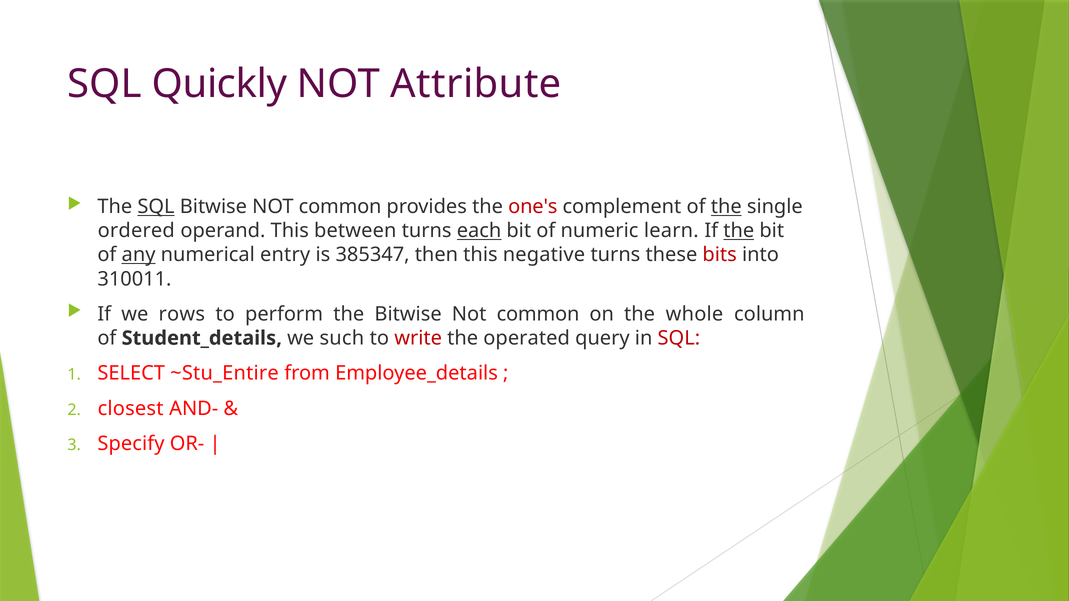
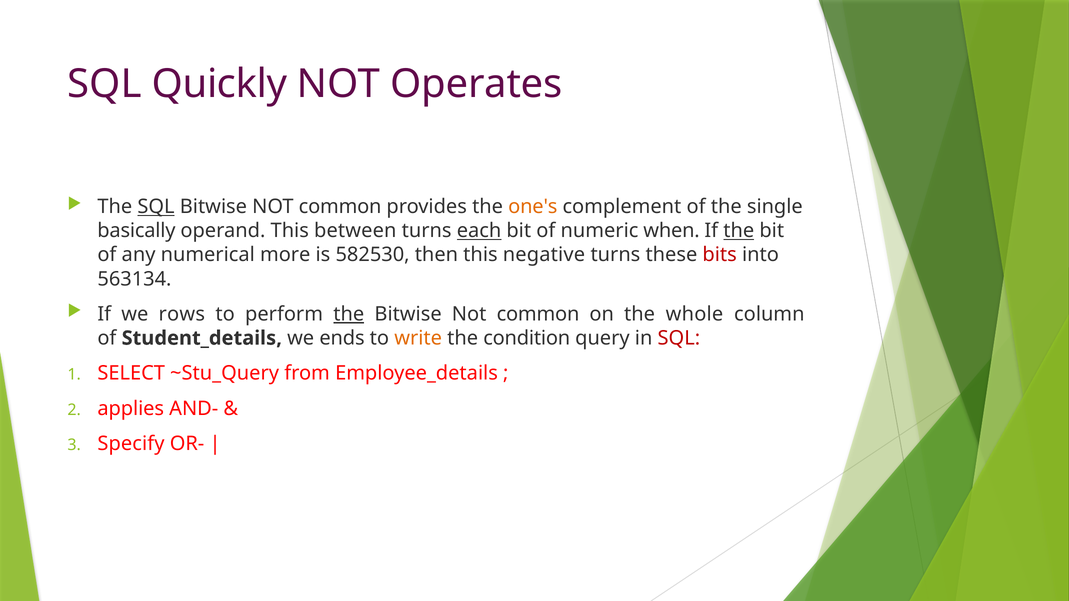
Attribute: Attribute -> Operates (476, 84)
one's colour: red -> orange (533, 207)
the underline: present -> none (726, 207)
ordered: ordered -> basically (136, 231)
learn: learn -> when (672, 231)
any underline: present -> none (139, 255)
entry: entry -> more (285, 255)
385347: 385347 -> 582530 (373, 255)
310011: 310011 -> 563134 (134, 279)
the underline: none -> present (349, 314)
such: such -> ends (342, 338)
write colour: red -> orange (418, 338)
operated: operated -> condition (527, 338)
~Stu_Entire: ~Stu_Entire -> ~Stu_Query (225, 373)
closest: closest -> applies (131, 409)
